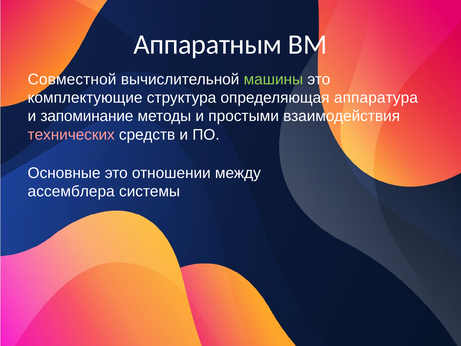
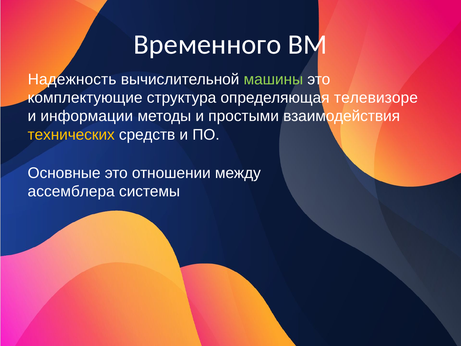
Аппаратным: Аппаратным -> Временного (207, 45)
Совместной: Совместной -> Надежность (72, 79)
аппаратура: аппаратура -> телевизоре (376, 98)
запоминание: запоминание -> информации (87, 116)
технических colour: pink -> yellow (71, 135)
